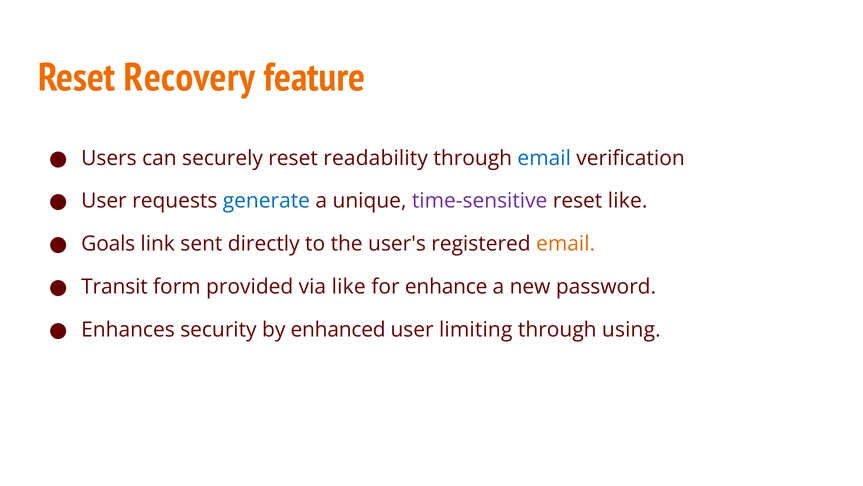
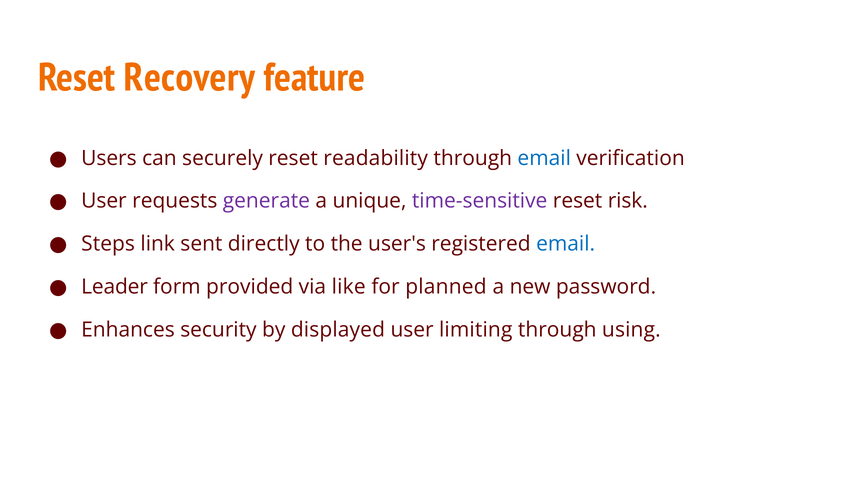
generate colour: blue -> purple (266, 201)
reset like: like -> risk (628, 201)
Goals: Goals -> Steps (108, 244)
email colour: orange -> blue (566, 244)
Transit: Transit -> Leader (115, 287)
enhance: enhance -> planned (446, 287)
enhanced: enhanced -> displayed (338, 330)
